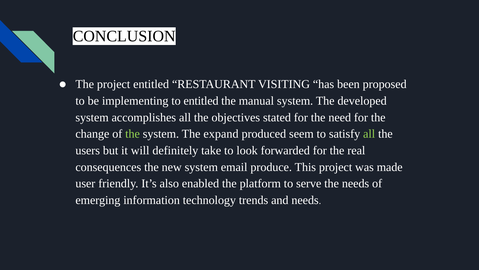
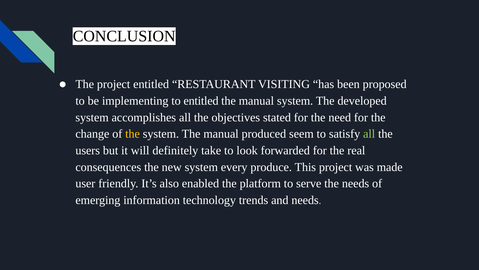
the colour: light green -> yellow (133, 134)
system The expand: expand -> manual (221, 134)
email: email -> every (234, 167)
